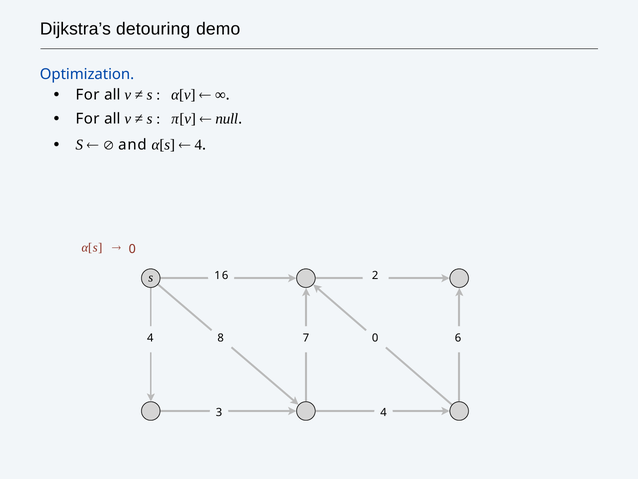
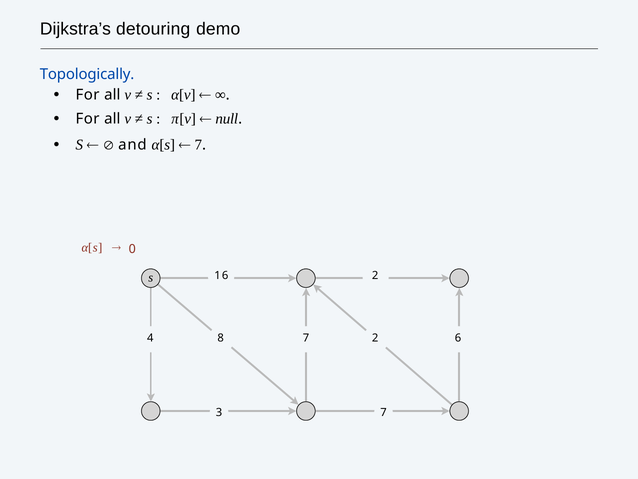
Optimization: Optimization -> Topologically (87, 74)
4: 4 -> 7 (198, 145)
7 0: 0 -> 2 (375, 338)
3 4: 4 -> 7 (383, 412)
